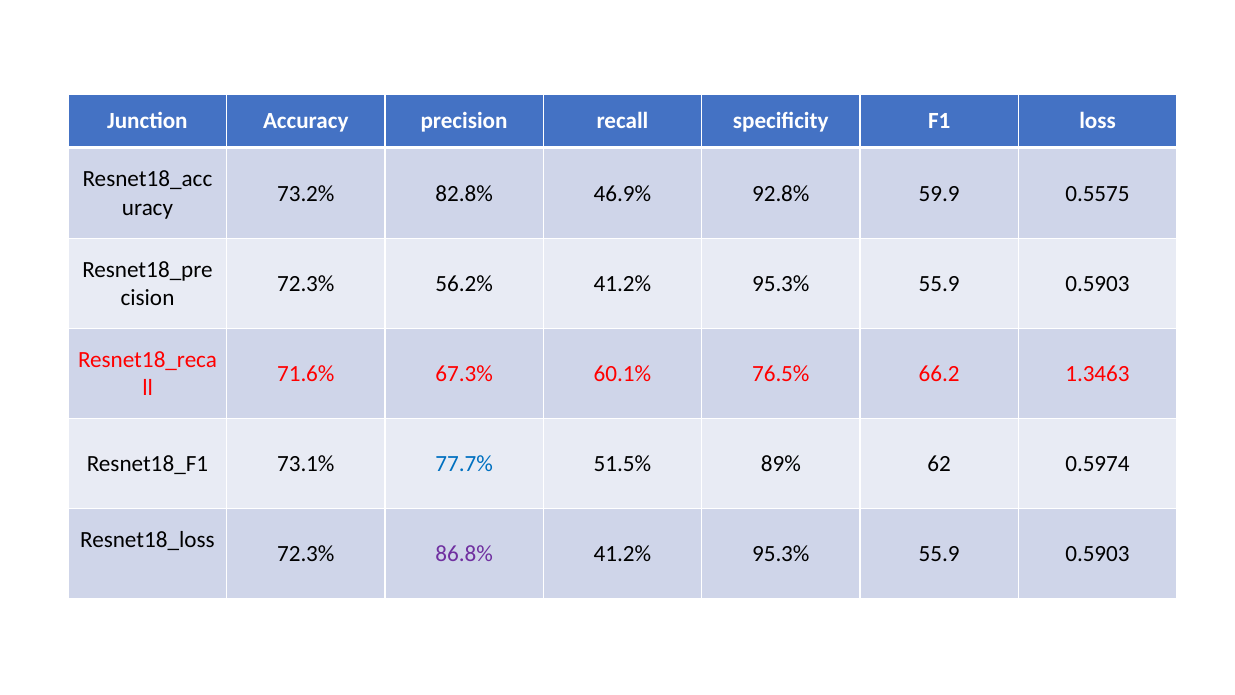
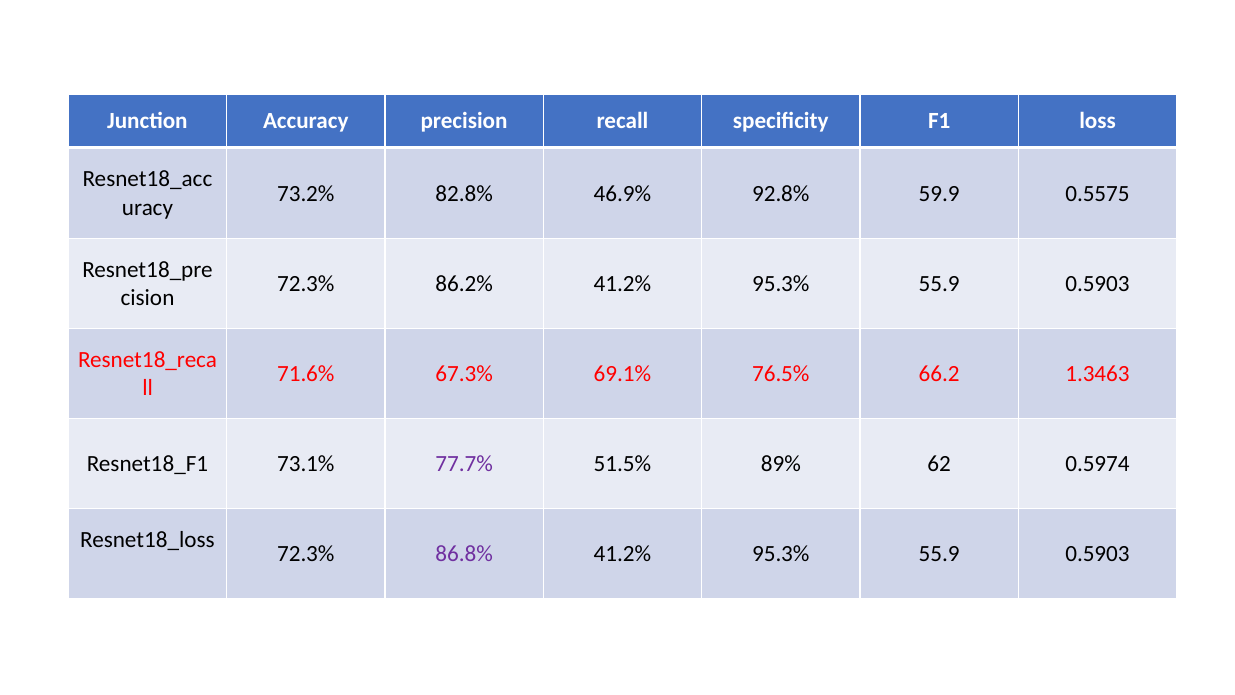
56.2%: 56.2% -> 86.2% (464, 284)
60.1%: 60.1% -> 69.1% (622, 374)
77.7% colour: blue -> purple (464, 464)
